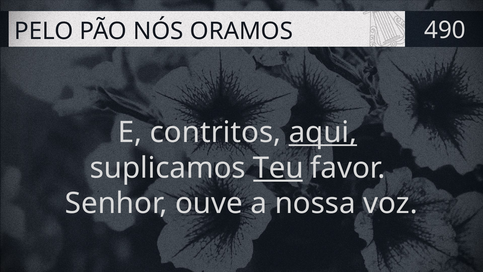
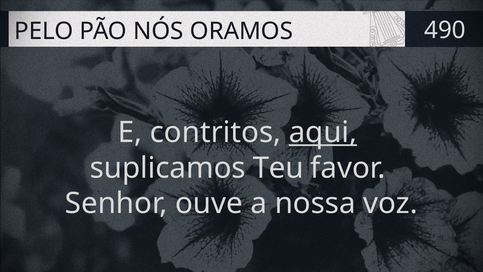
Teu underline: present -> none (278, 168)
